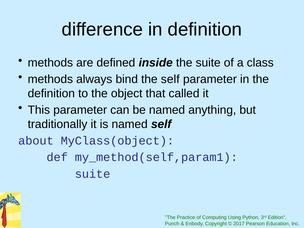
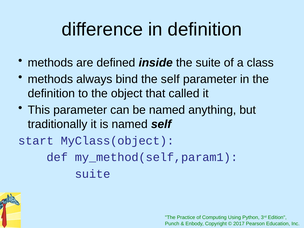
about: about -> start (36, 141)
